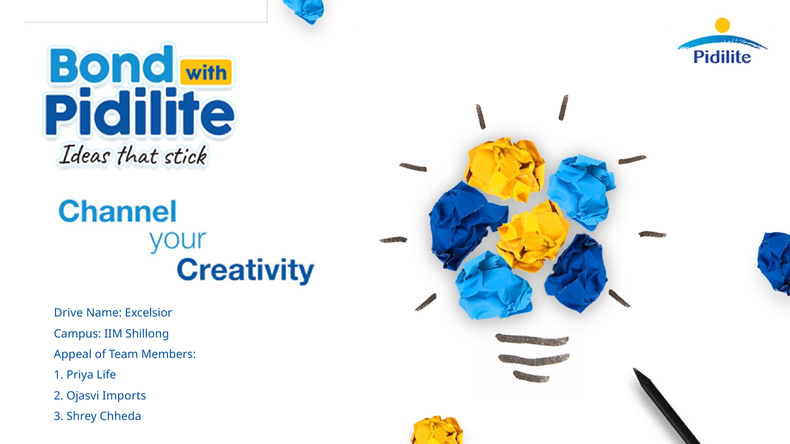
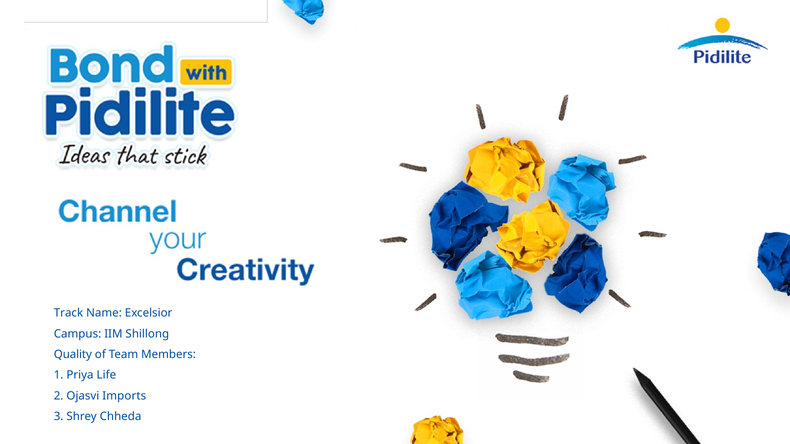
Drive: Drive -> Track (69, 313)
Appeal: Appeal -> Quality (73, 355)
